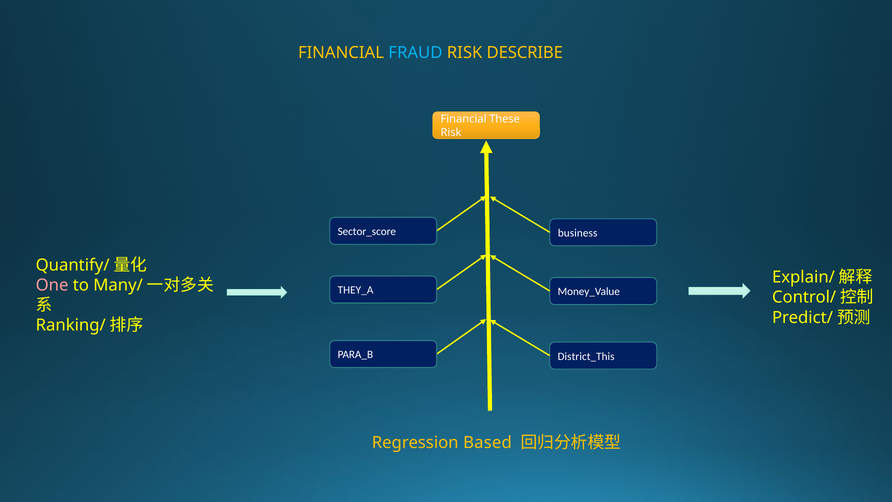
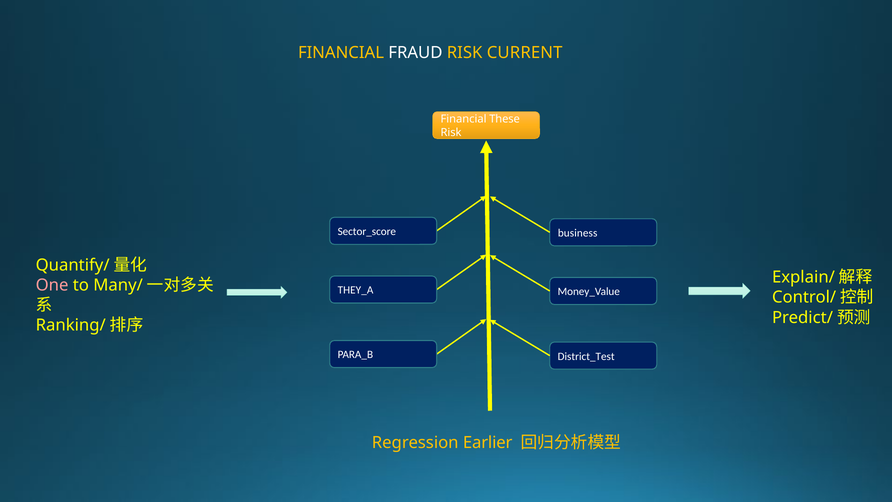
FRAUD colour: light blue -> white (415, 53)
DESCRIBE: DESCRIBE -> CURRENT (525, 53)
District_This: District_This -> District_Test (586, 356)
Based: Based -> Earlier (488, 442)
